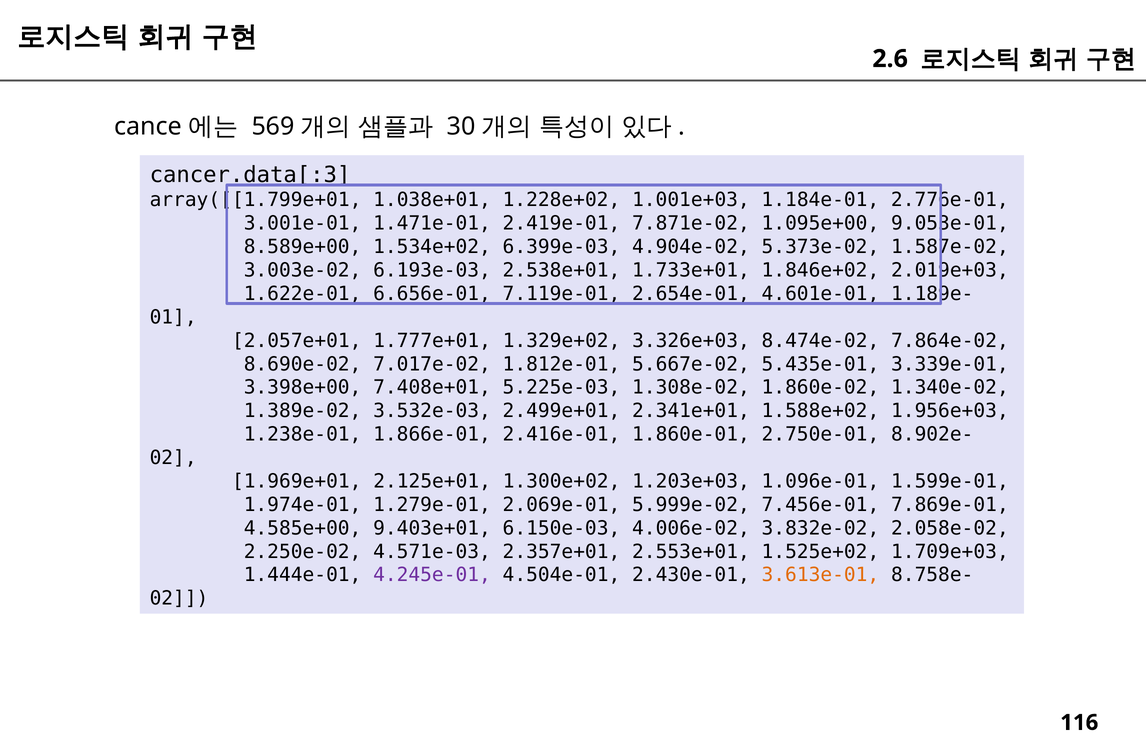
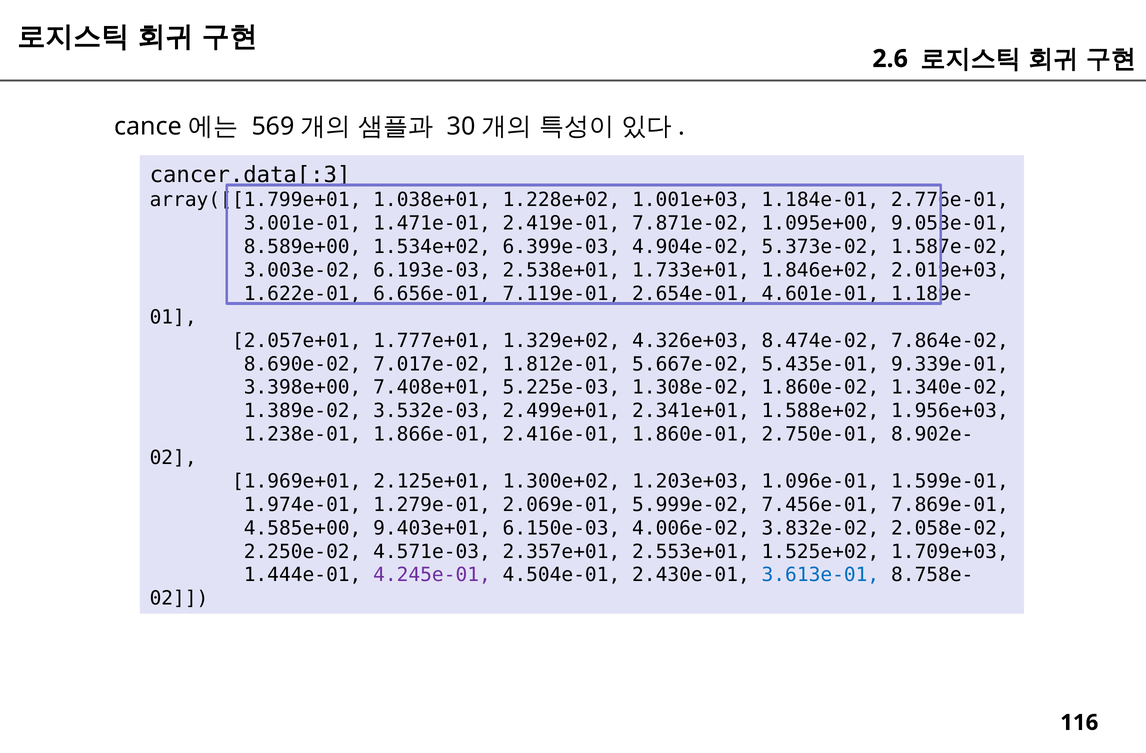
3.326e+03: 3.326e+03 -> 4.326e+03 (691, 341)
3.339e-01: 3.339e-01 -> 9.339e-01 (950, 364)
3.613e-01 colour: orange -> blue (820, 575)
